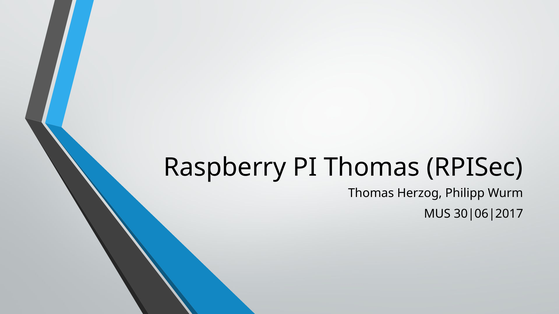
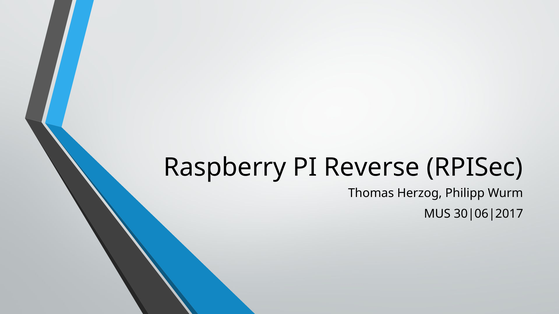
PI Thomas: Thomas -> Reverse (372, 168)
